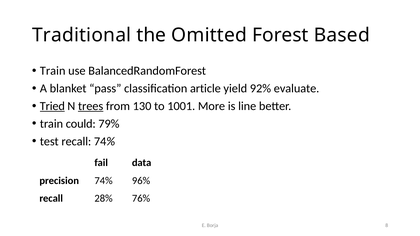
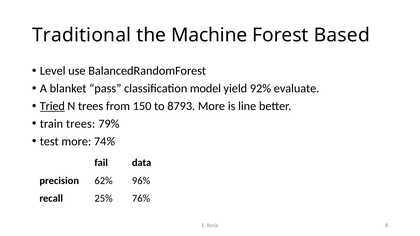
Omitted: Omitted -> Machine (209, 35)
Train: Train -> Level (53, 71)
article: article -> model (205, 89)
trees underline: present -> none (91, 106)
130: 130 -> 150 (142, 106)
1001: 1001 -> 8793 (181, 106)
train could: could -> trees (81, 124)
test recall: recall -> more (76, 141)
precision 74%: 74% -> 62% (104, 181)
28%: 28% -> 25% (104, 199)
